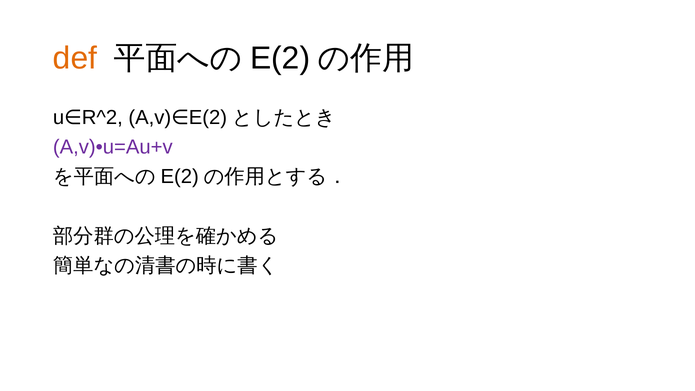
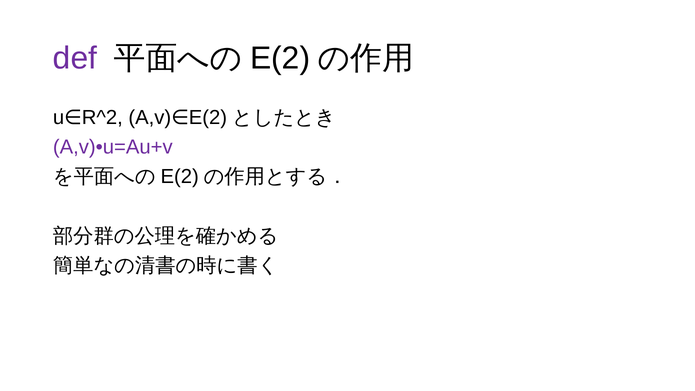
def colour: orange -> purple (75, 58)
